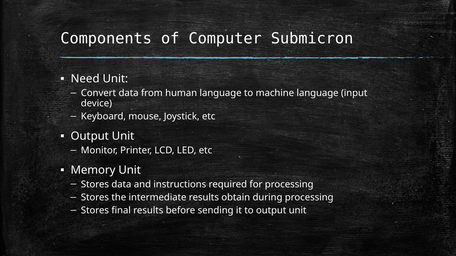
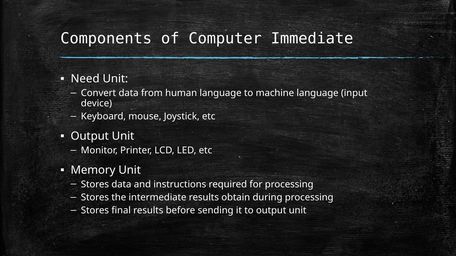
Submicron: Submicron -> Immediate (312, 38)
